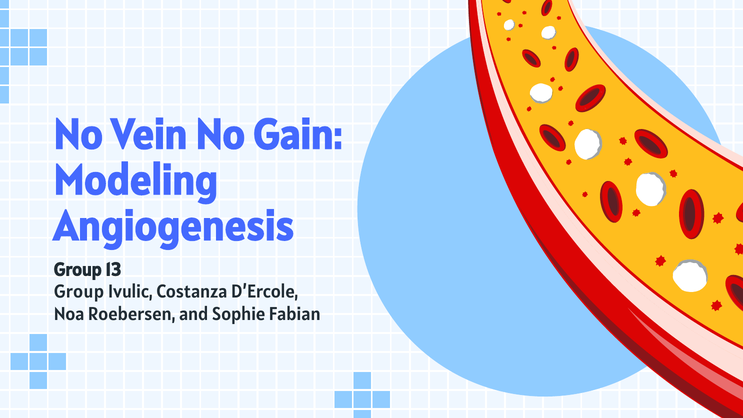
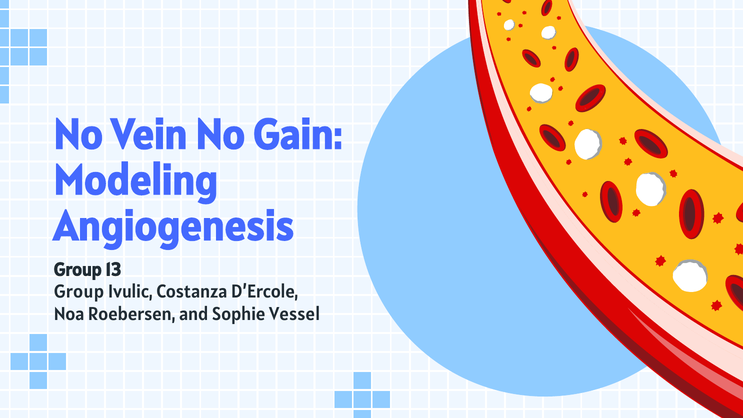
Fabian: Fabian -> Vessel (295, 314)
